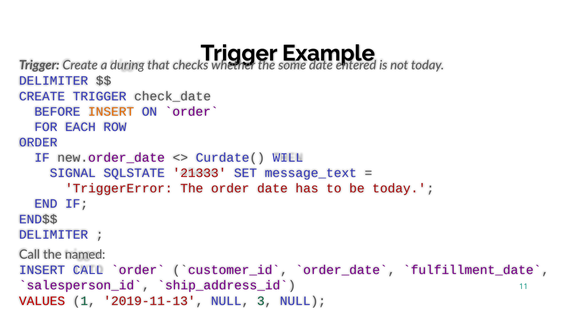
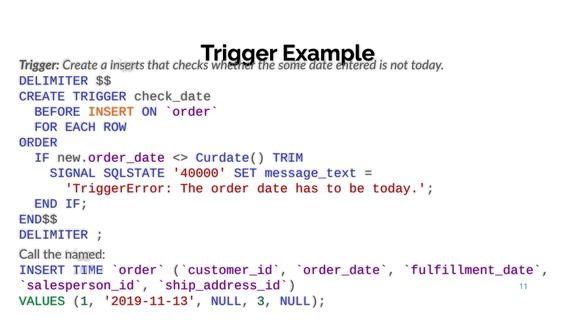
during: during -> inserts (127, 65)
WILL: WILL -> TRIM (288, 158)
21333: 21333 -> 40000 (199, 173)
INSERT CALL: CALL -> TIME (88, 270)
VALUES colour: red -> green (42, 301)
